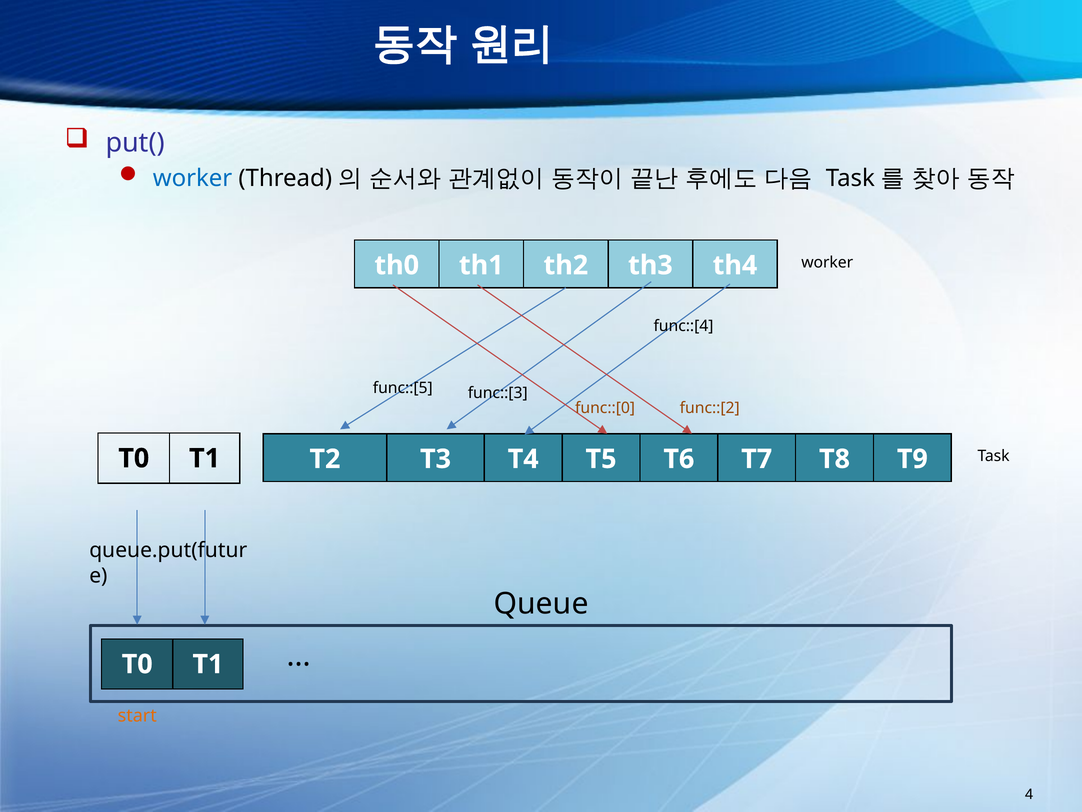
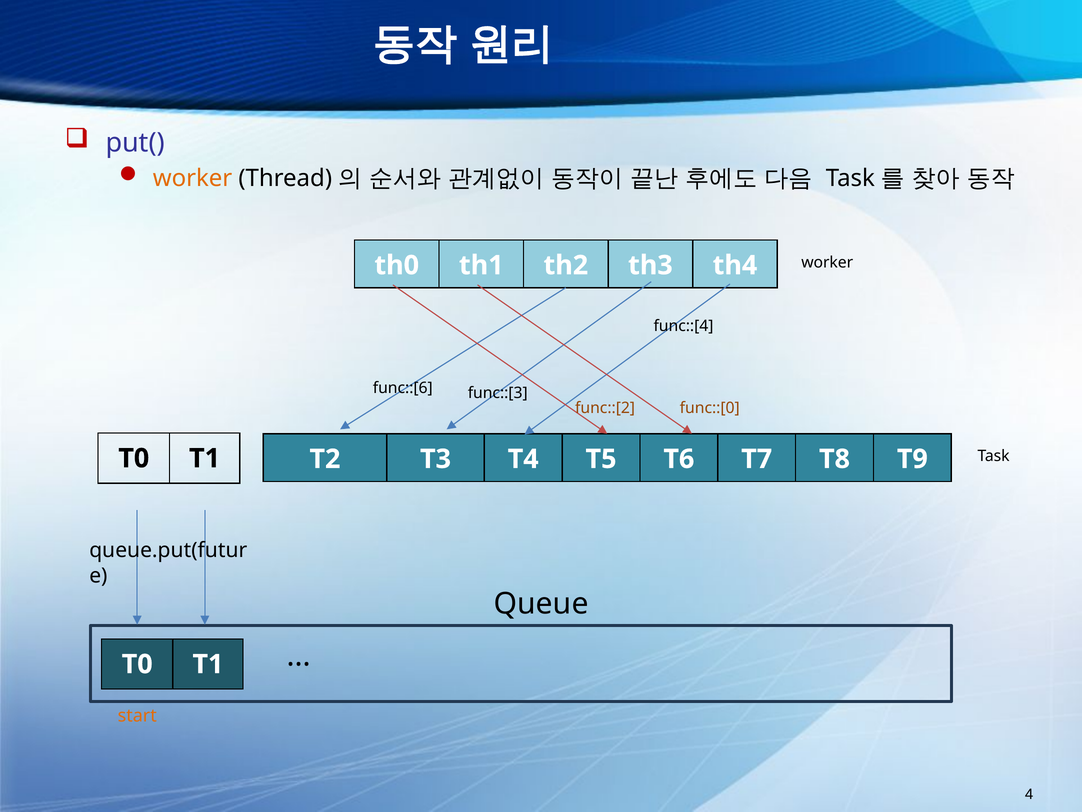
worker colour: blue -> orange (193, 178)
func::[5: func::[5 -> func::[6 (403, 388)
func::[0: func::[0 -> func::[2 (605, 408)
func::[2: func::[2 -> func::[0 (710, 408)
